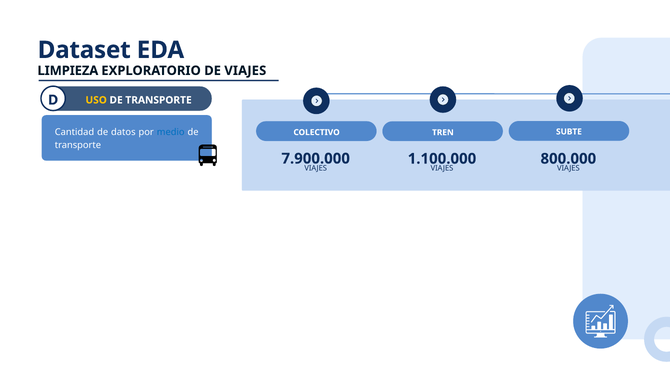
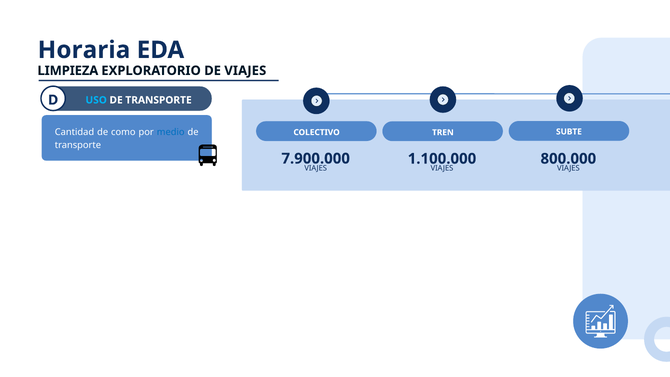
Dataset: Dataset -> Horaria (84, 50)
USO colour: yellow -> light blue (96, 100)
datos: datos -> como (123, 132)
